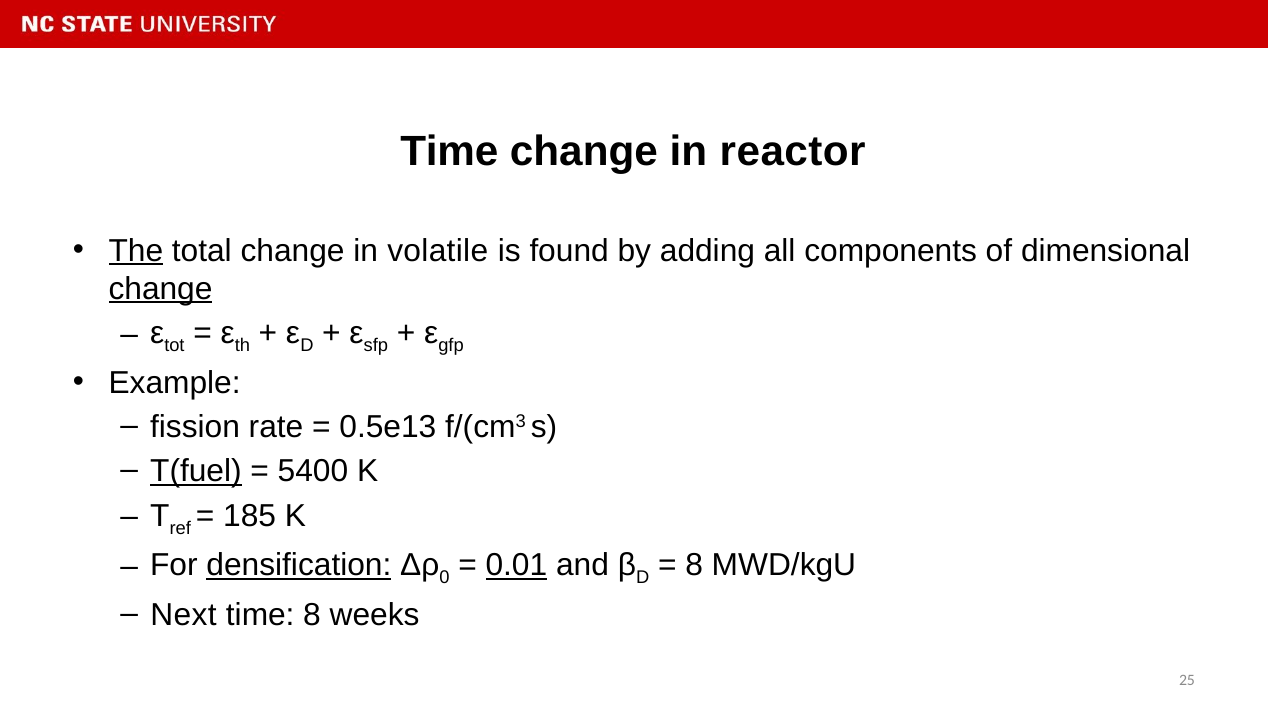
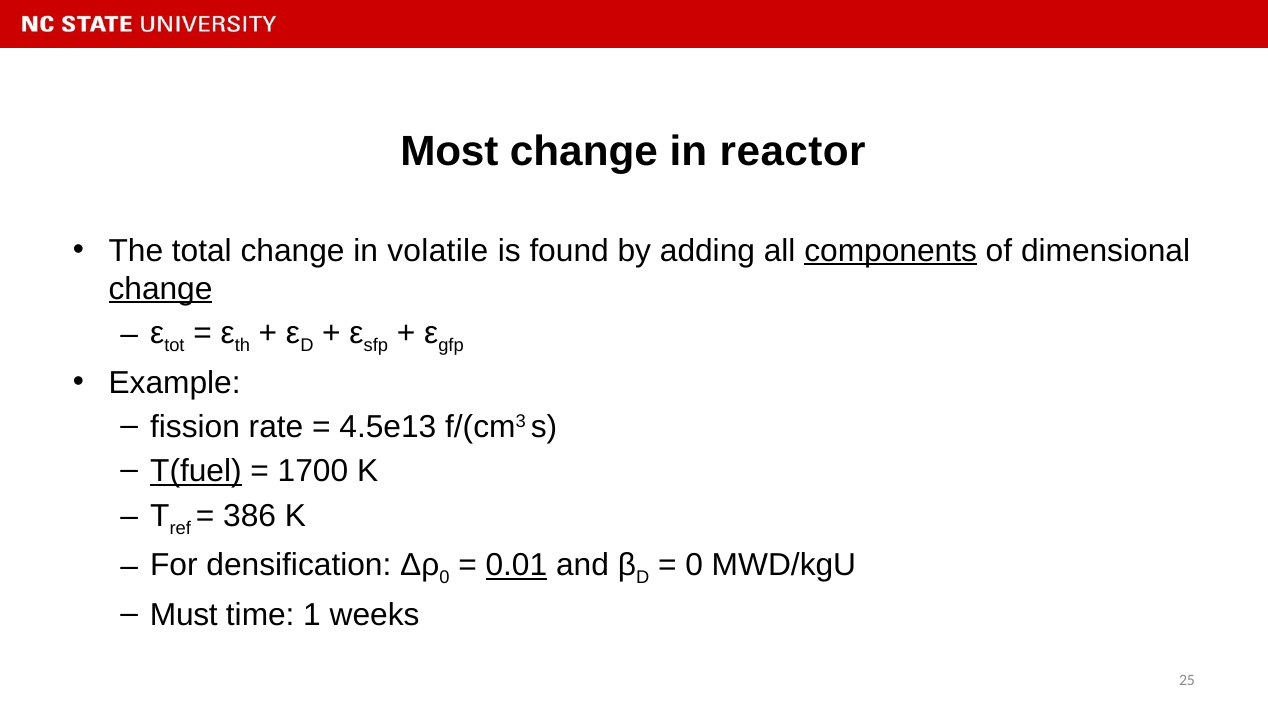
Time: Time -> Most (449, 152)
The underline: present -> none (136, 251)
components underline: none -> present (891, 251)
0.5e13: 0.5e13 -> 4.5e13 (388, 427)
5400: 5400 -> 1700 (313, 471)
185: 185 -> 386 (250, 516)
densification underline: present -> none (299, 565)
8: 8 -> 0 (694, 565)
Next: Next -> Must (184, 615)
time 8: 8 -> 1 (312, 615)
